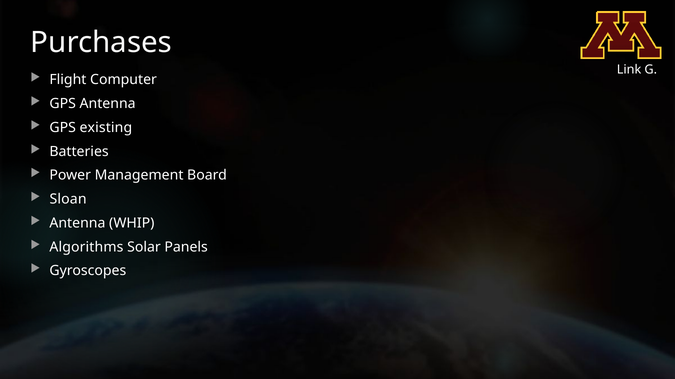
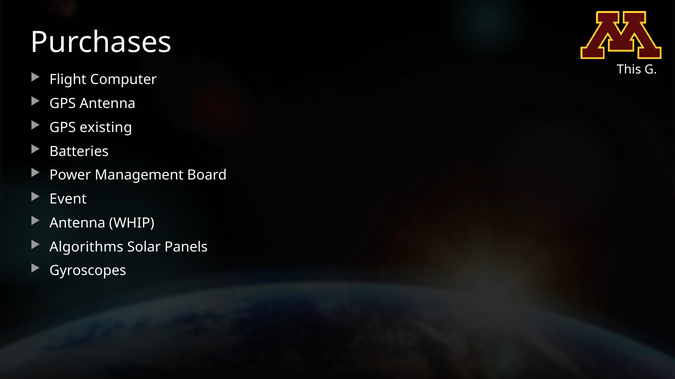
Link: Link -> This (629, 70)
Sloan: Sloan -> Event (68, 200)
